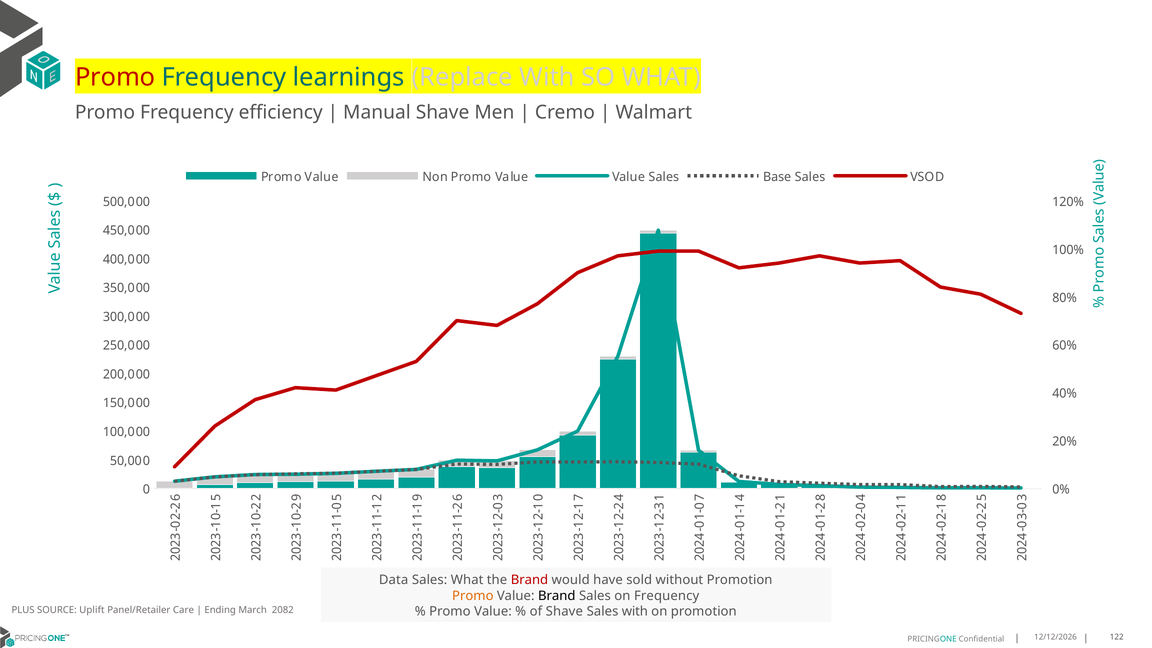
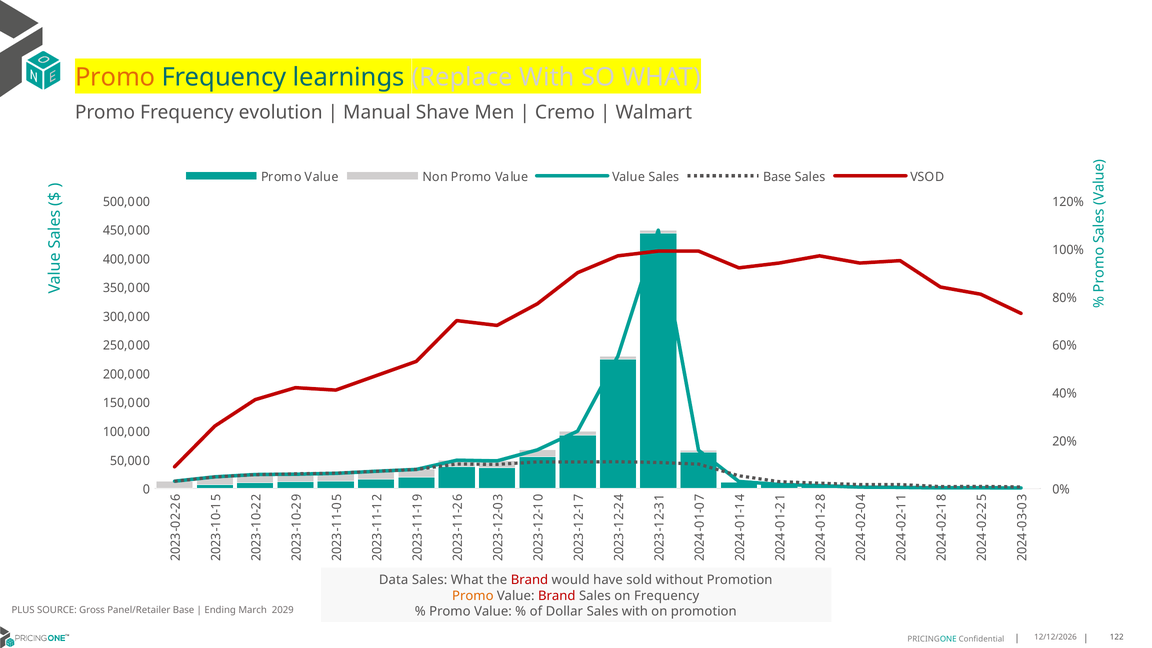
Promo colour: red -> orange (115, 77)
efficiency: efficiency -> evolution (281, 112)
Brand colour: black -> red (557, 596)
Uplift: Uplift -> Gross (92, 610)
Panel/Retailer Care: Care -> Base (184, 610)
2082: 2082 -> 2029 (283, 610)
of Shave: Shave -> Dollar (564, 612)
